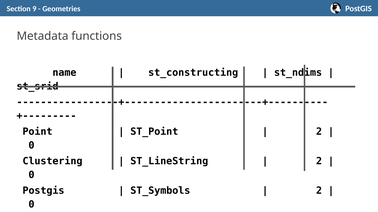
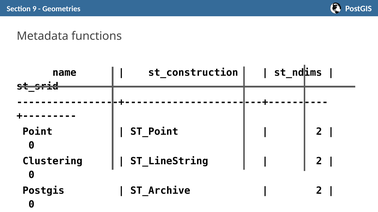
st_constructing: st_constructing -> st_construction (193, 73)
ST_Symbols: ST_Symbols -> ST_Archive (160, 191)
